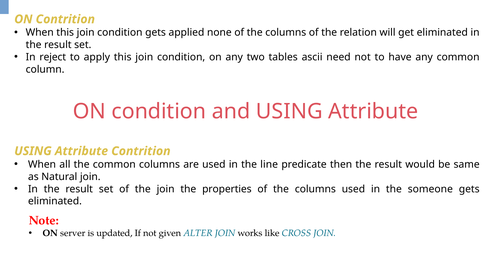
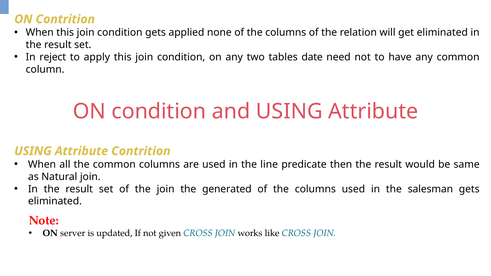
ascii: ascii -> date (312, 57)
properties: properties -> generated (227, 189)
someone: someone -> salesman (430, 189)
given ALTER: ALTER -> CROSS (198, 233)
